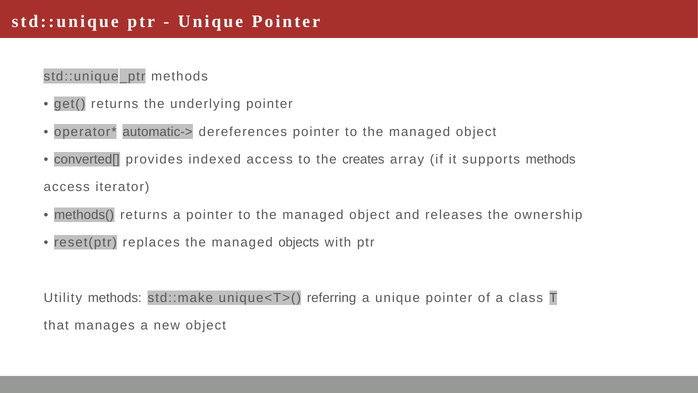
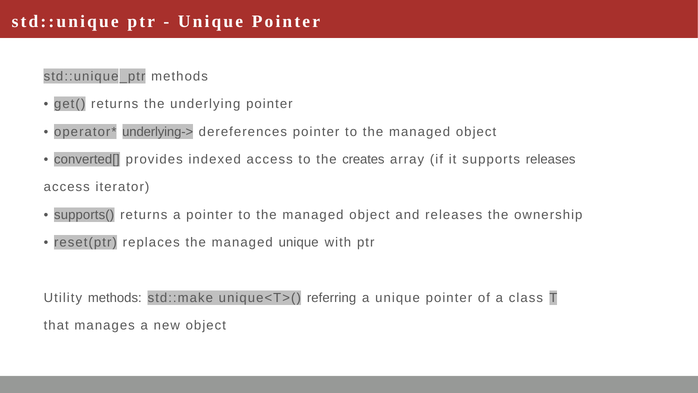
automatic->: automatic-> -> underlying-> (158, 132)
supports methods: methods -> releases (551, 159)
methods(: methods( -> supports( (84, 215)
managed objects: objects -> unique (299, 242)
